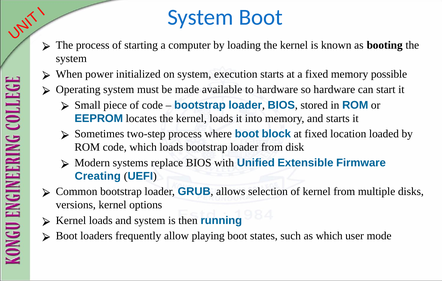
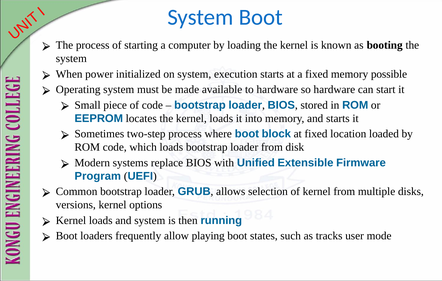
Creating: Creating -> Program (98, 176)
as which: which -> tracks (329, 236)
